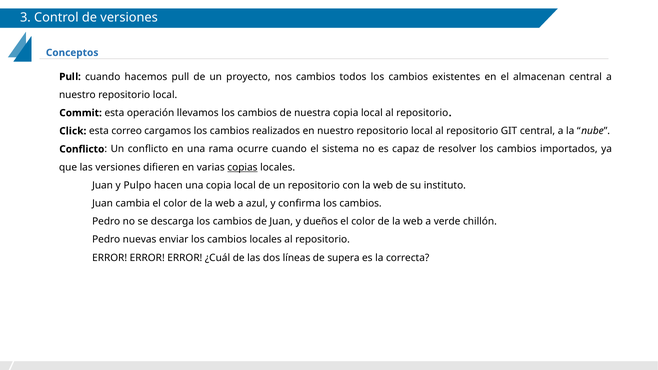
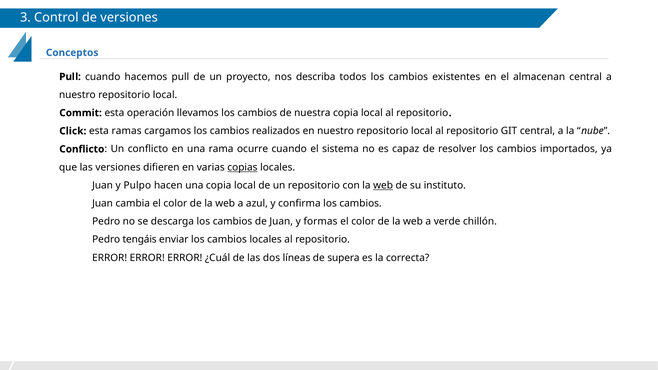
nos cambios: cambios -> describa (316, 77)
correo: correo -> ramas (127, 131)
web underline: none -> present (383, 185)
dueños: dueños -> formas (321, 222)
nuevas: nuevas -> tengáis (140, 240)
